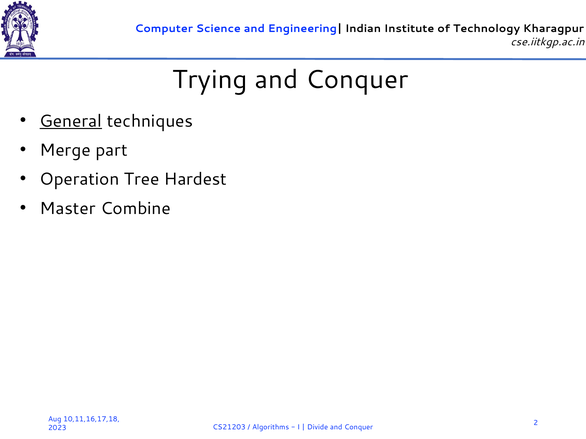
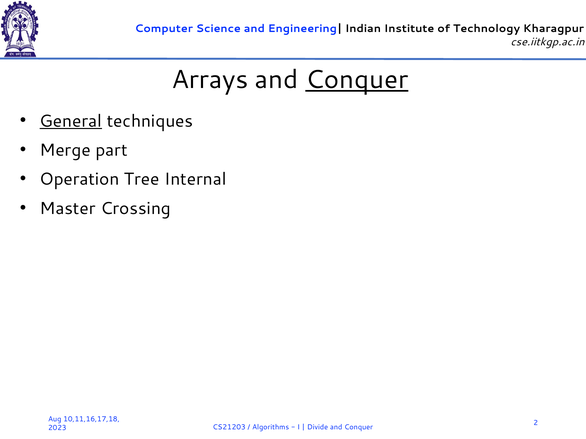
Trying: Trying -> Arrays (210, 80)
Conquer underline: none -> present (357, 80)
Hardest: Hardest -> Internal (195, 179)
Combine: Combine -> Crossing (136, 209)
